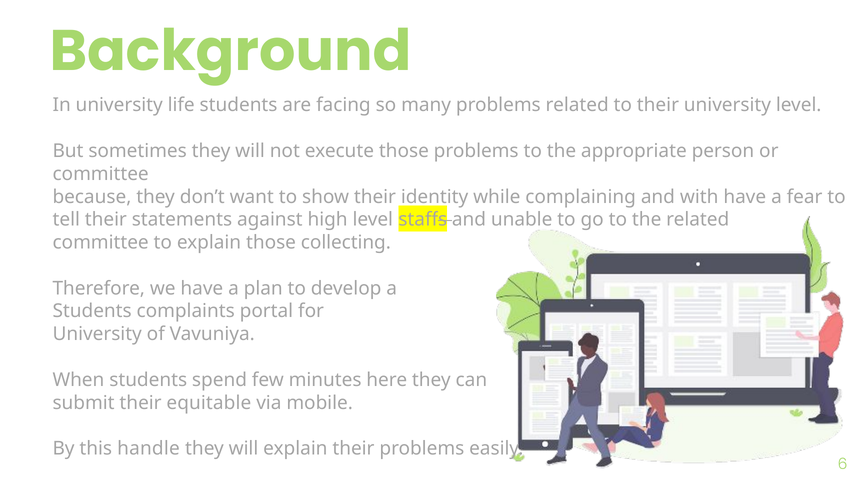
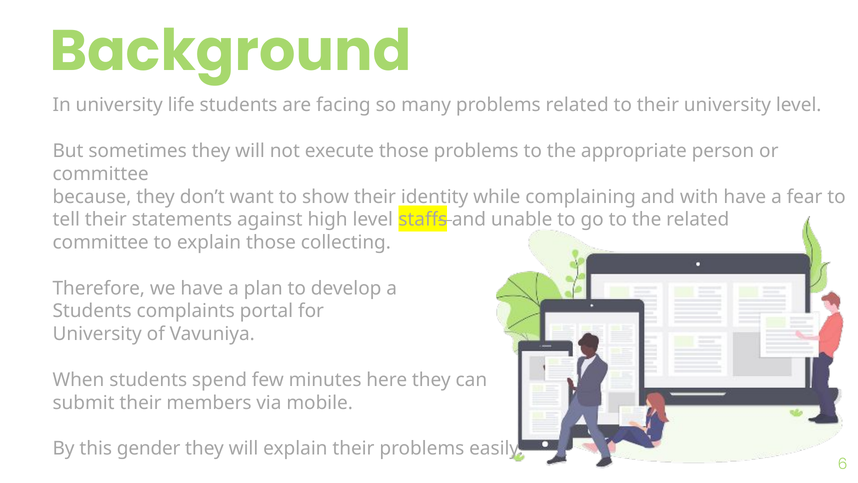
equitable: equitable -> members (209, 402)
handle: handle -> gender (149, 448)
